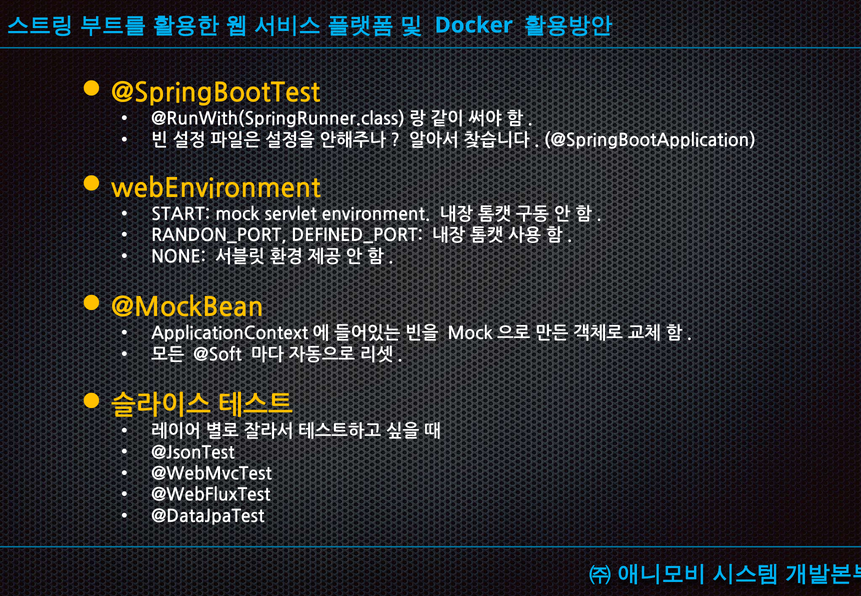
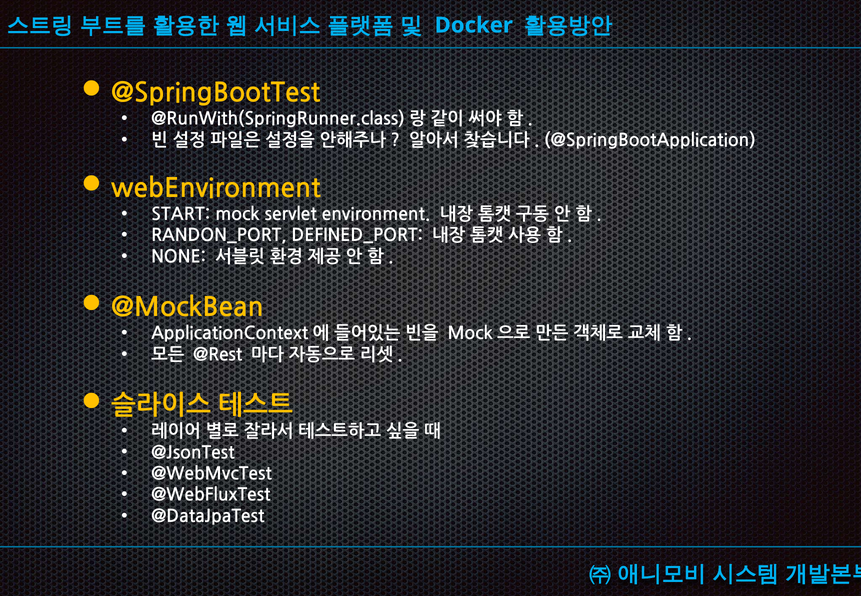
@Soft: @Soft -> @Rest (218, 355)
